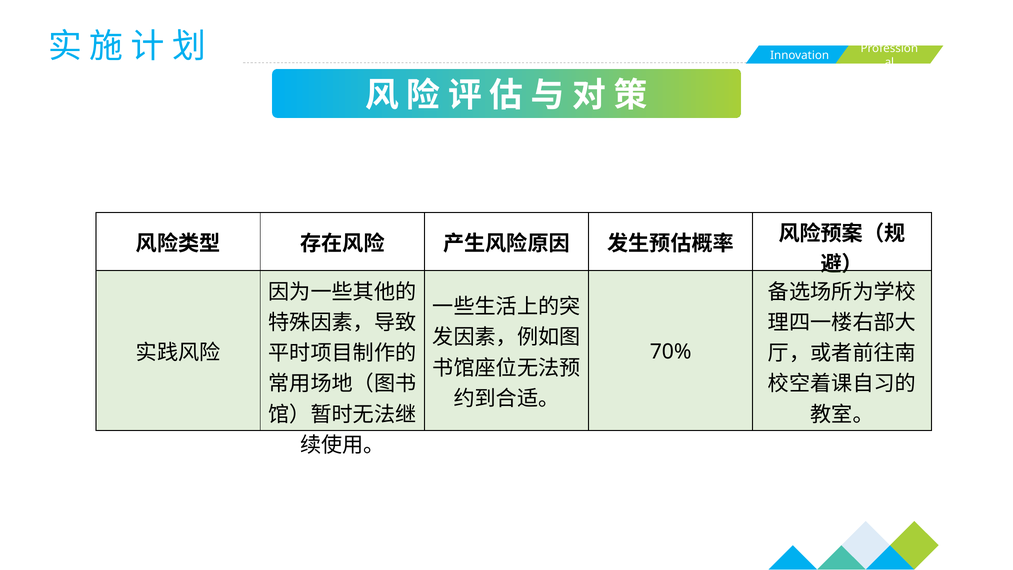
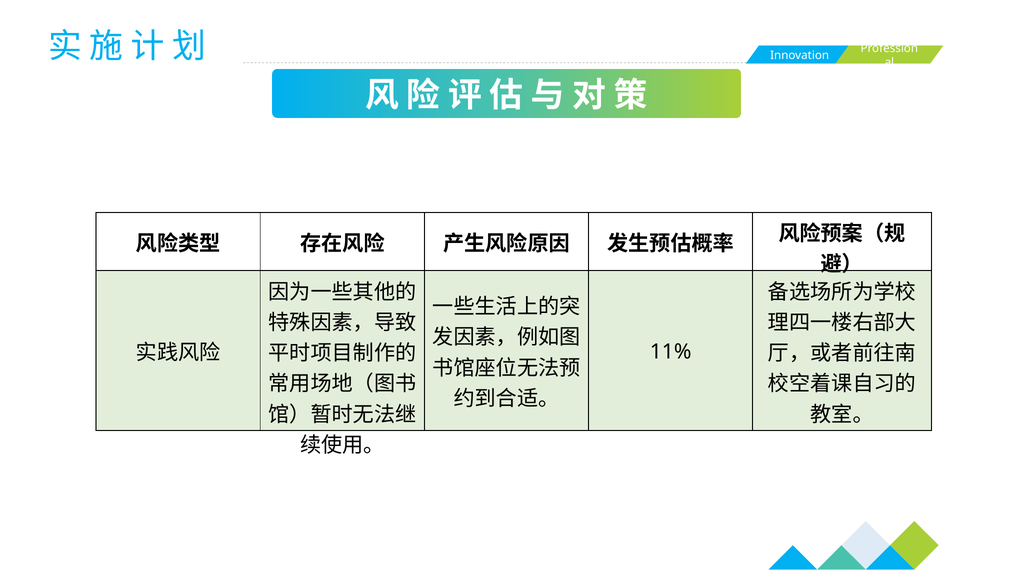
70%: 70% -> 11% (671, 352)
